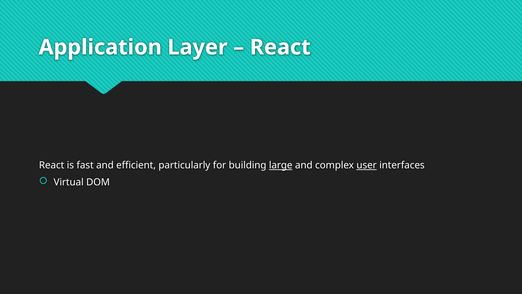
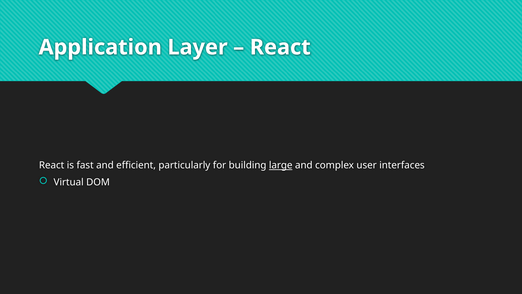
user underline: present -> none (367, 165)
